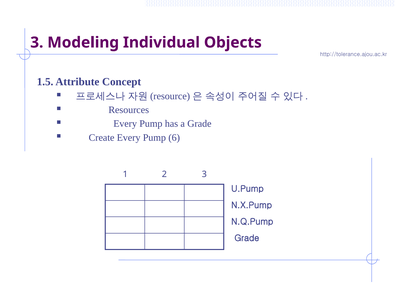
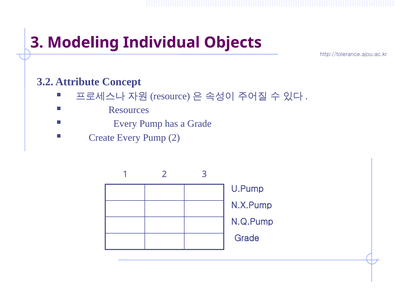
1.5: 1.5 -> 3.2 (45, 82)
Pump 6: 6 -> 2 (174, 138)
